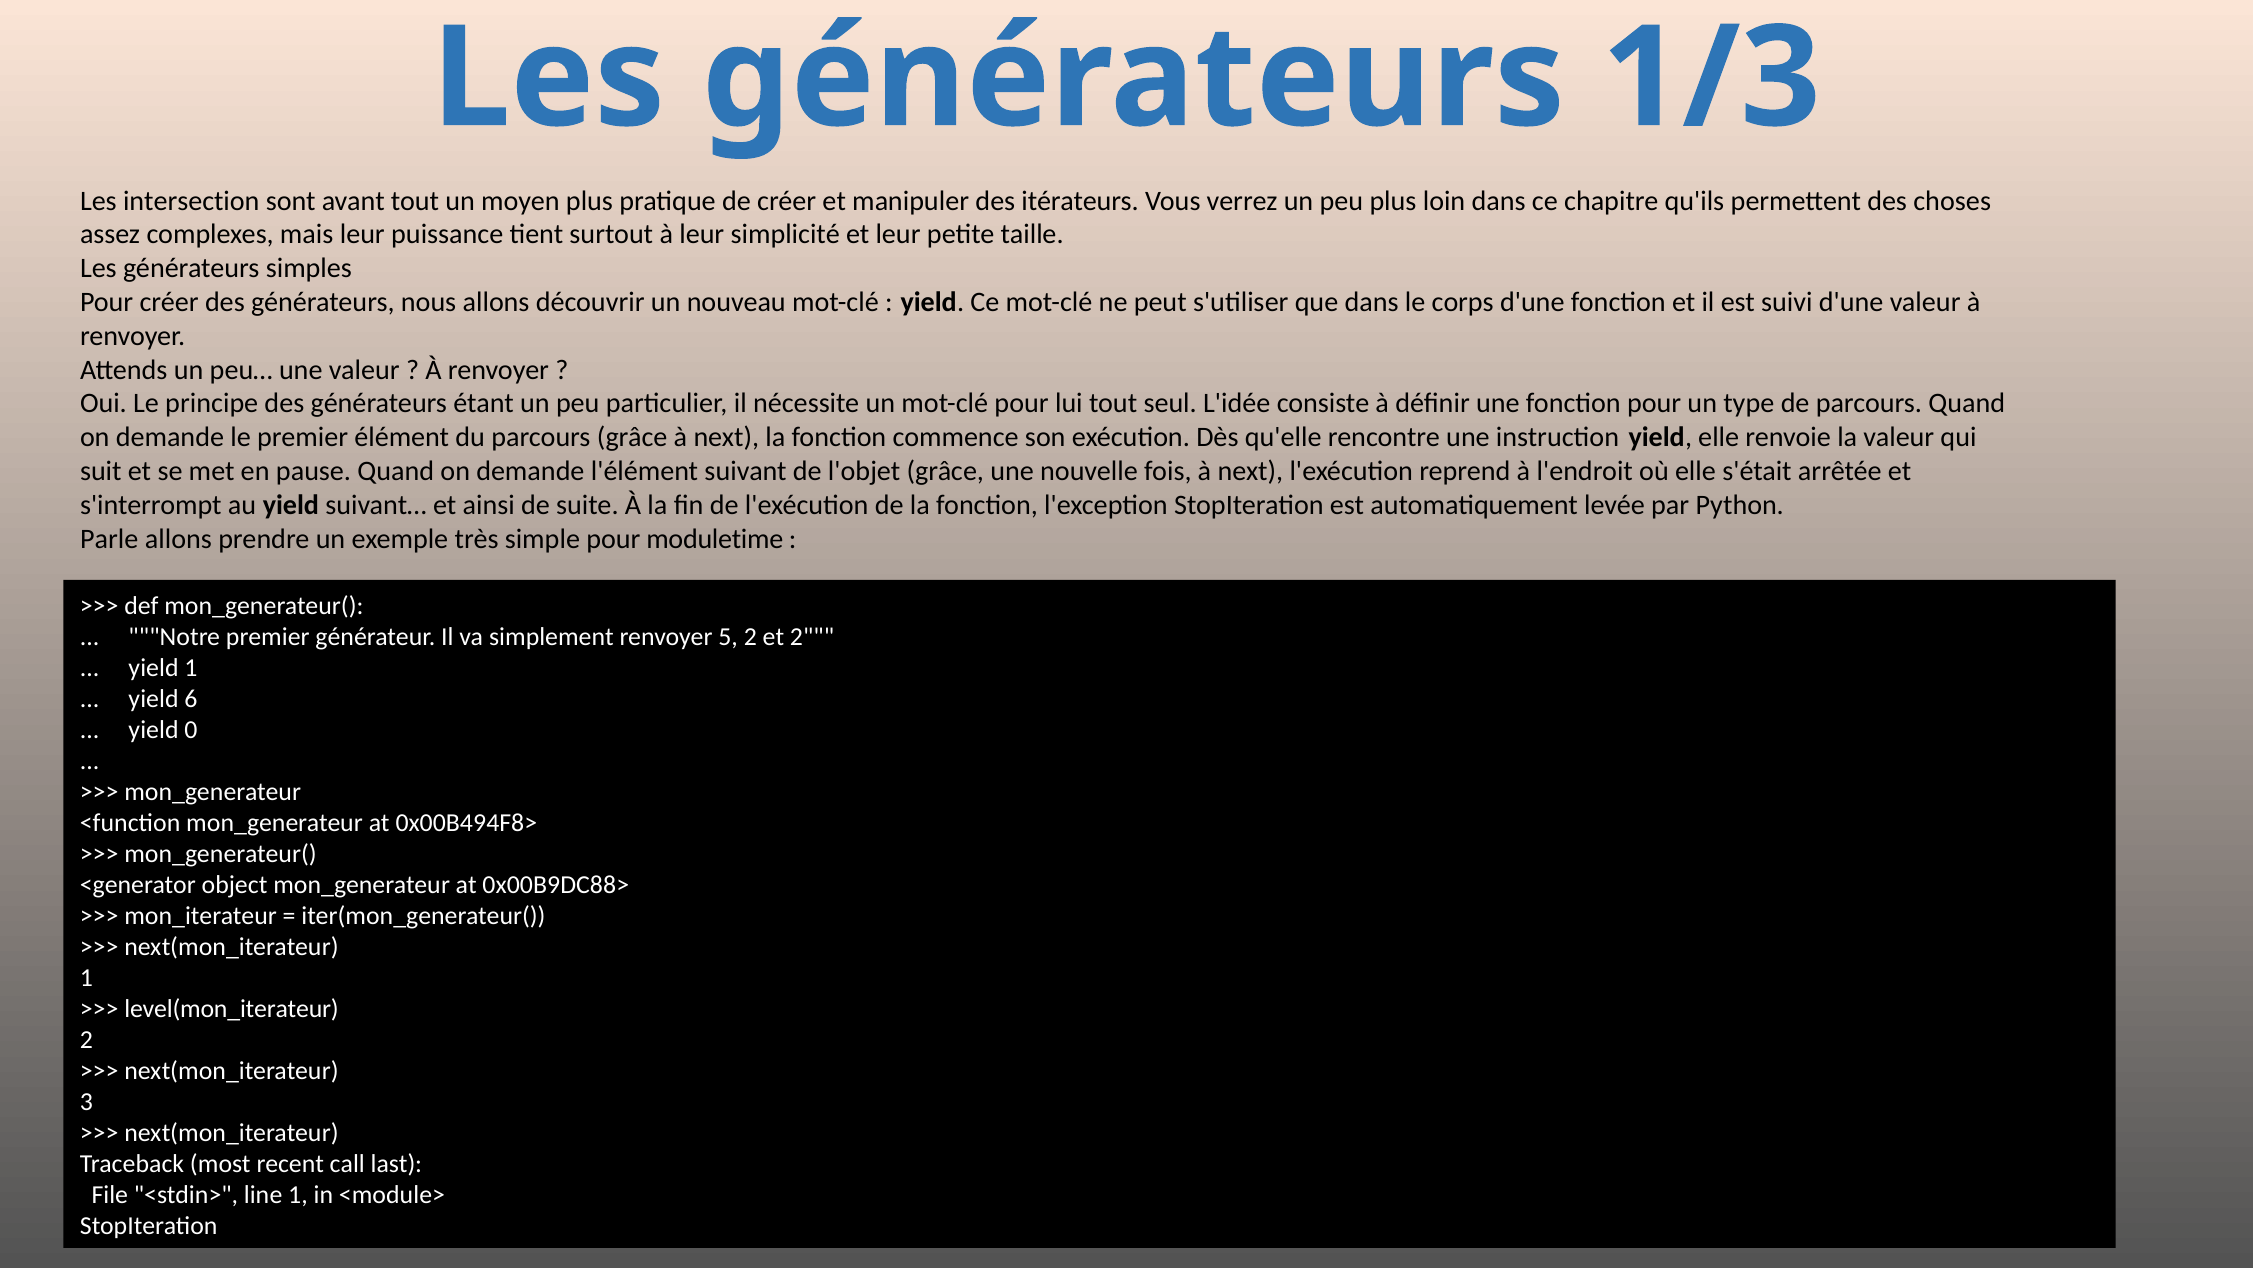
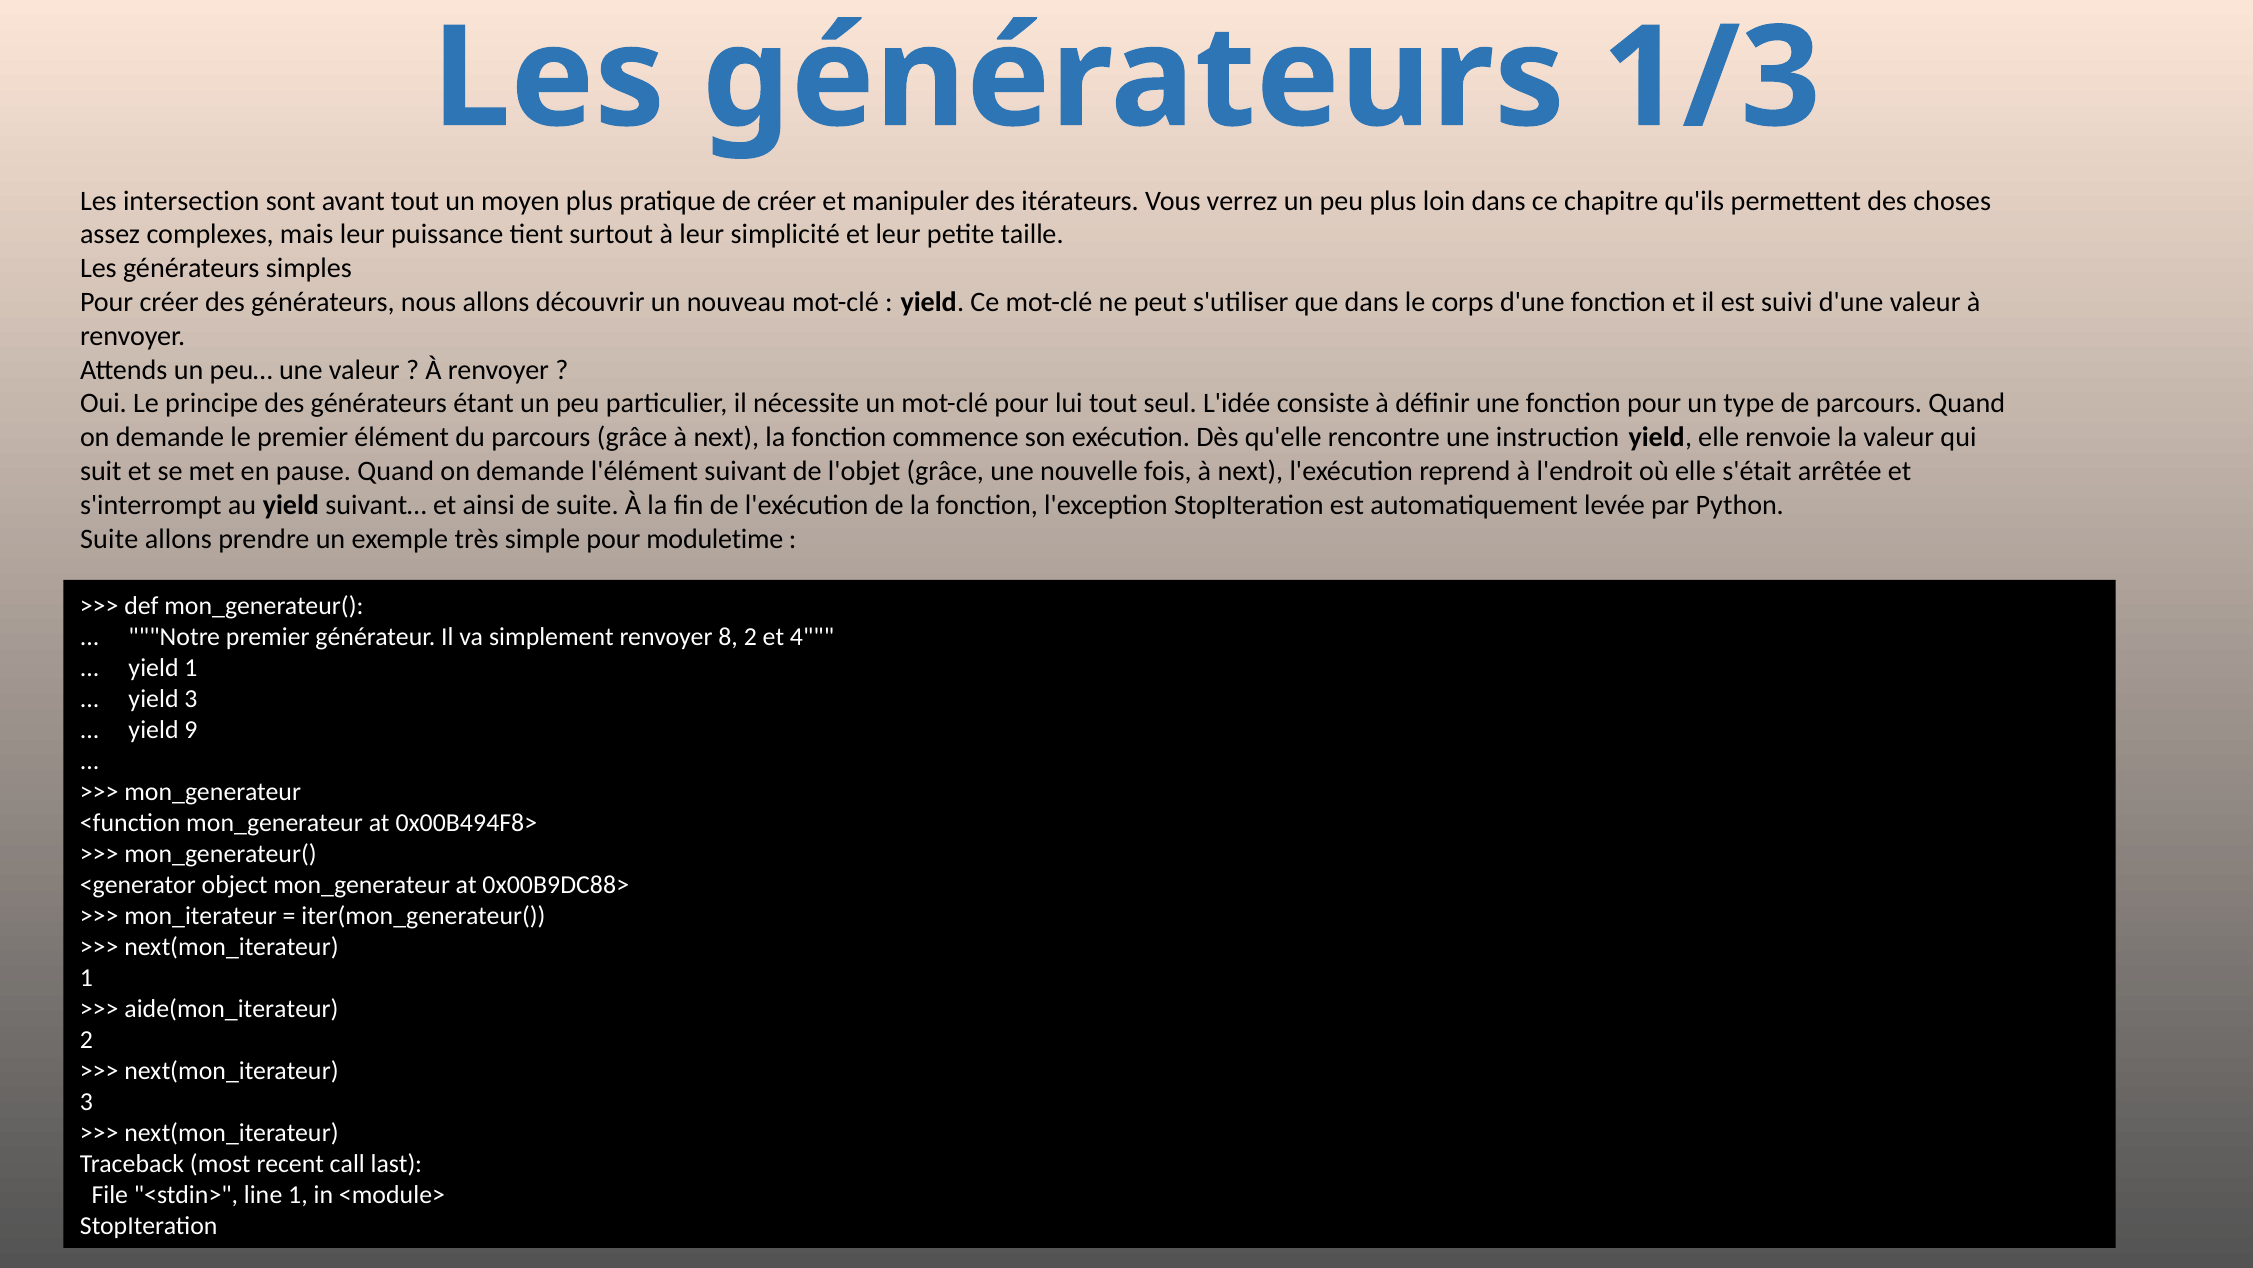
Parle: Parle -> Suite (109, 539)
5: 5 -> 8 (728, 636)
et 2: 2 -> 4 (812, 636)
yield 6: 6 -> 3 (191, 698)
0: 0 -> 9 (191, 729)
level(mon_iterateur: level(mon_iterateur -> aide(mon_iterateur (231, 1008)
